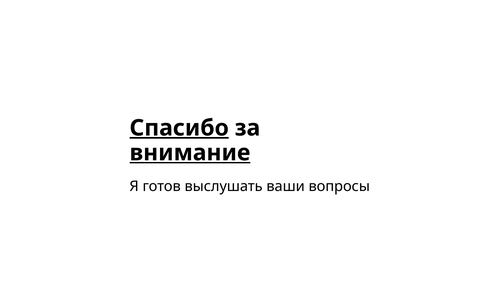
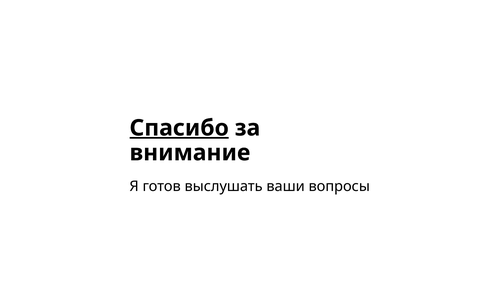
внимание underline: present -> none (190, 153)
